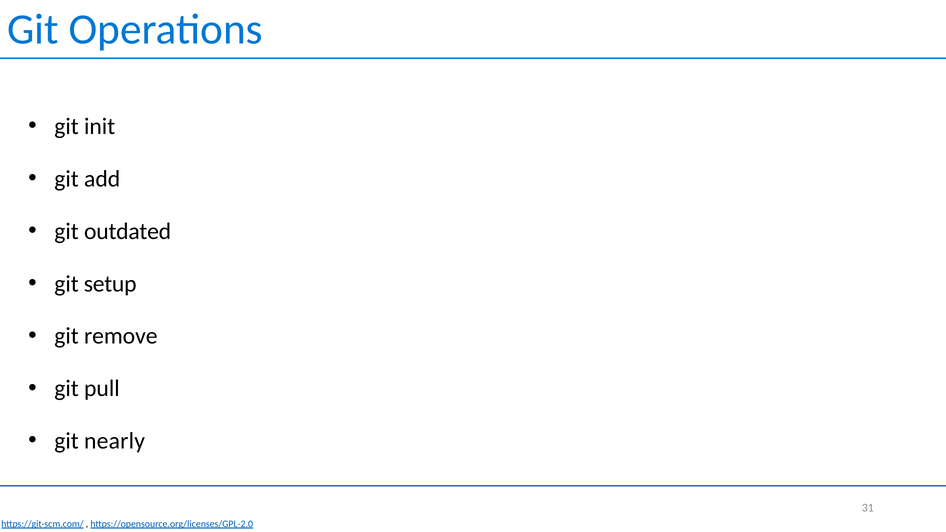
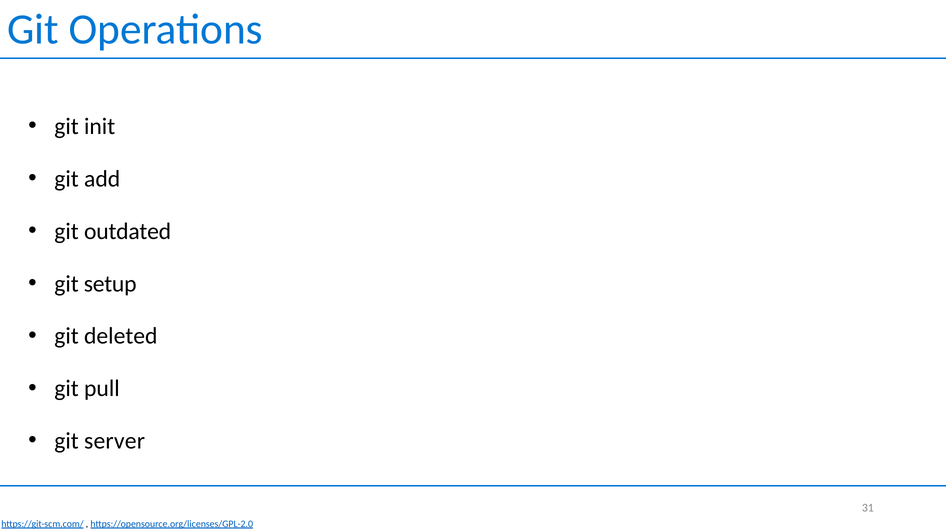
remove: remove -> deleted (121, 336)
nearly: nearly -> server (115, 441)
